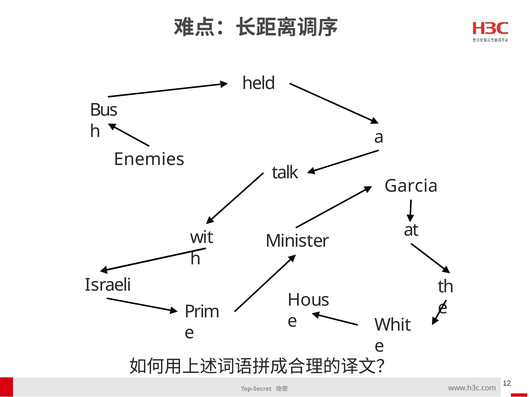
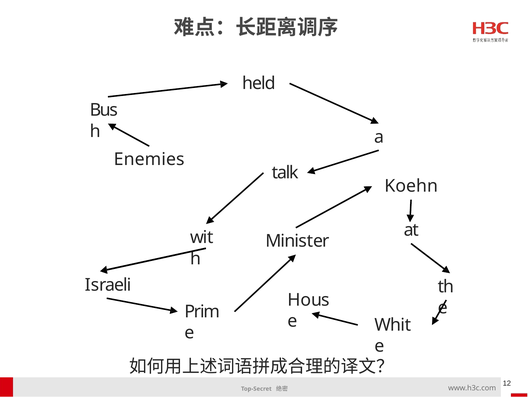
Garcia: Garcia -> Koehn (411, 186)
